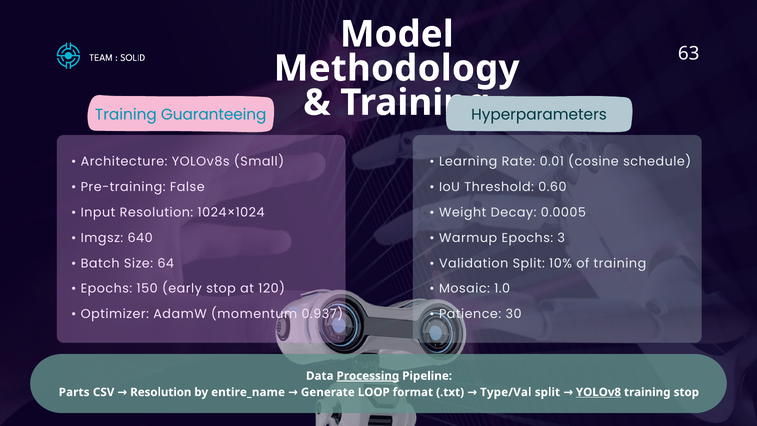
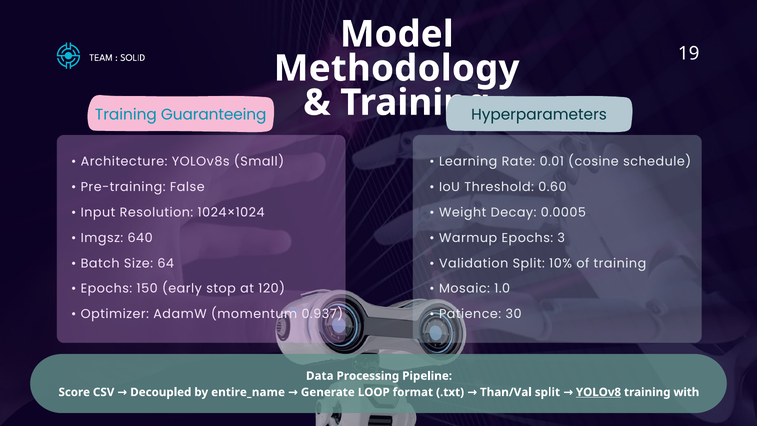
63: 63 -> 19 (689, 53)
Processing underline: present -> none (368, 376)
Parts: Parts -> Score (74, 392)
CSV Resolution: Resolution -> Decoupled (161, 392)
Type/Val: Type/Val -> Than/Val (506, 392)
training stop: stop -> with (686, 392)
